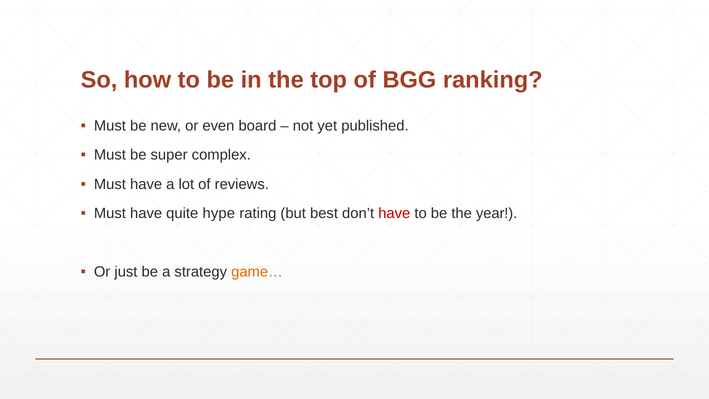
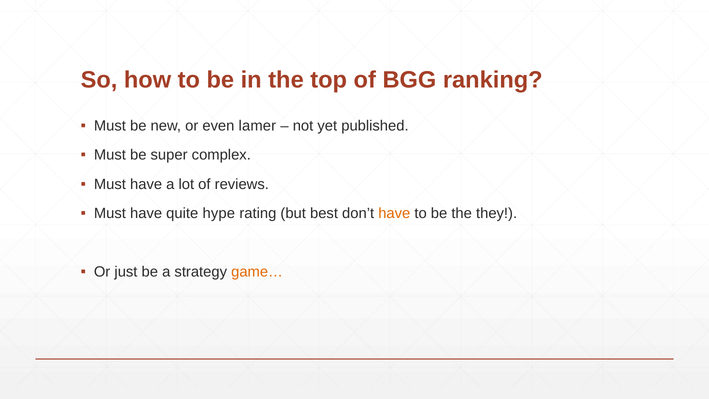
board: board -> lamer (257, 126)
have colour: red -> orange (394, 213)
year: year -> they (497, 213)
